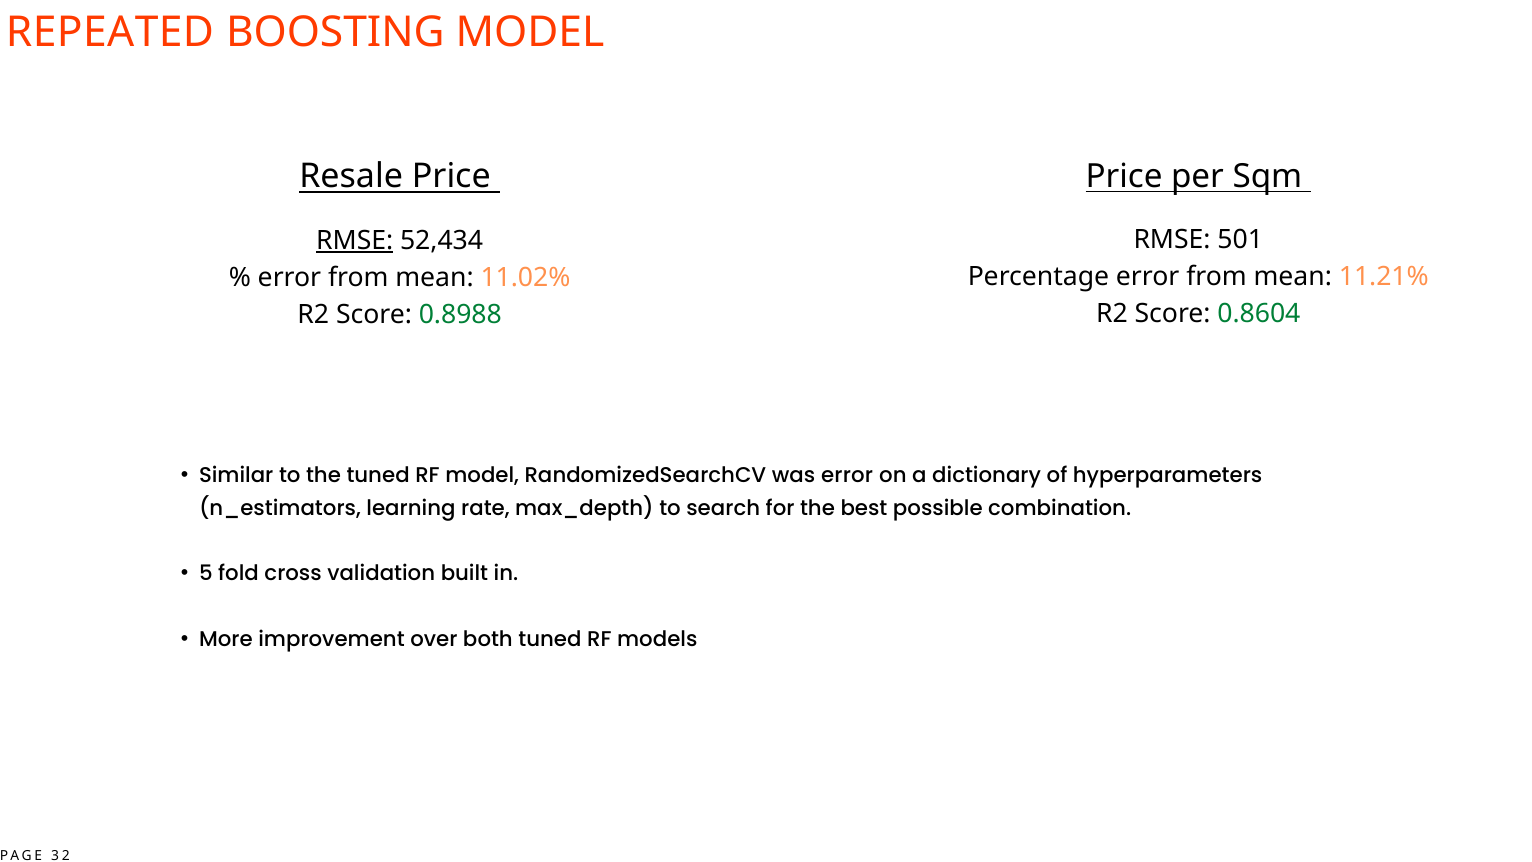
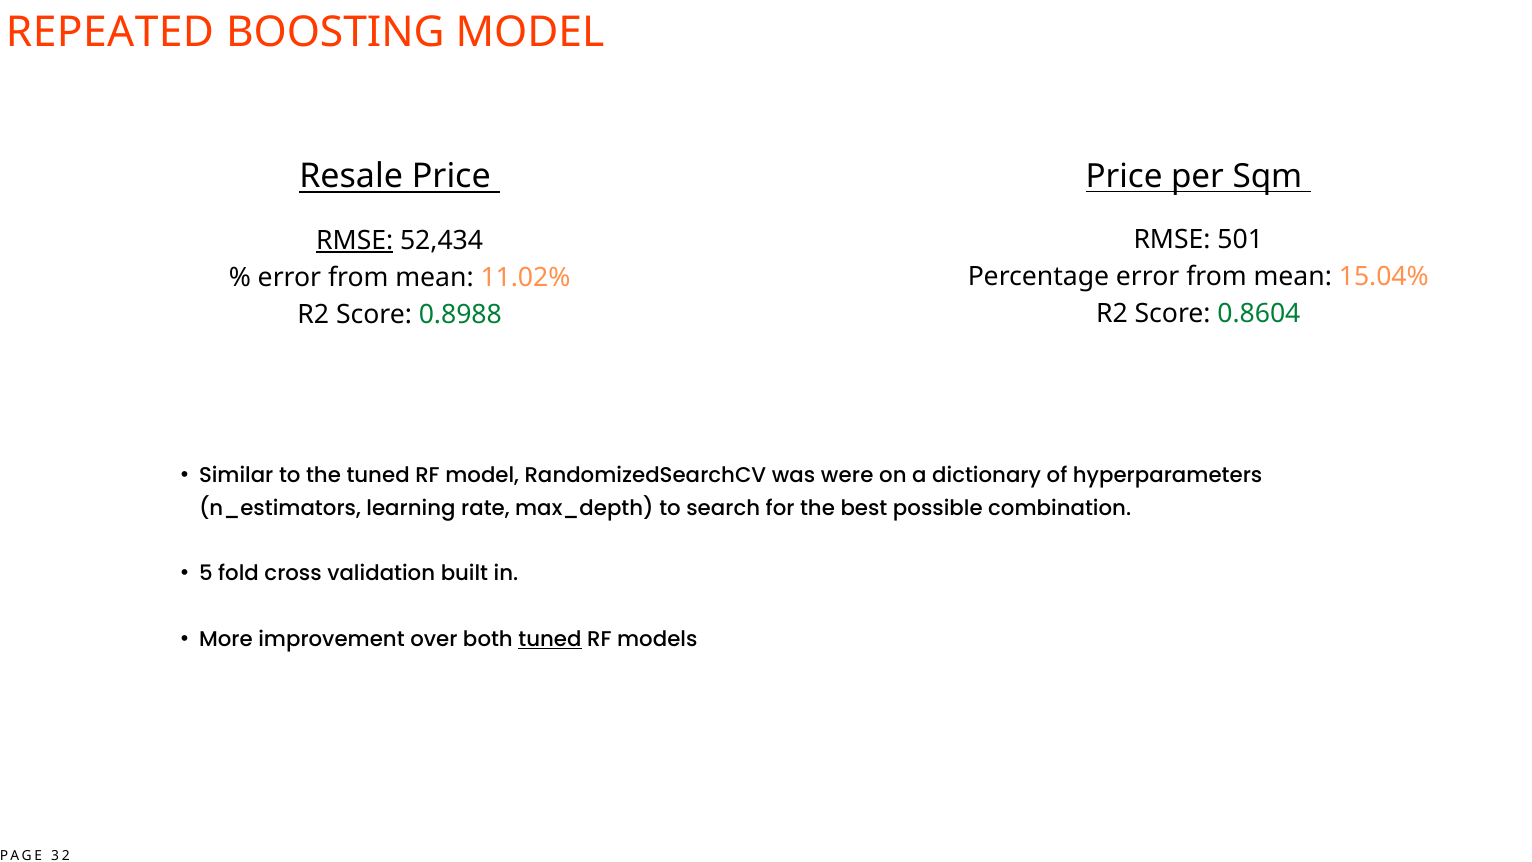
11.21%: 11.21% -> 15.04% (1384, 277)
was error: error -> were (847, 475)
tuned underline: none -> present (550, 639)
